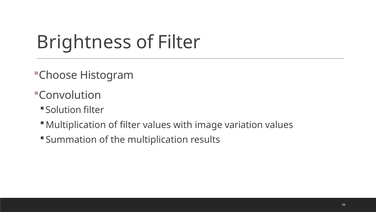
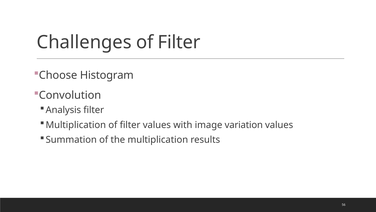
Brightness: Brightness -> Challenges (84, 42)
Solution: Solution -> Analysis (63, 110)
